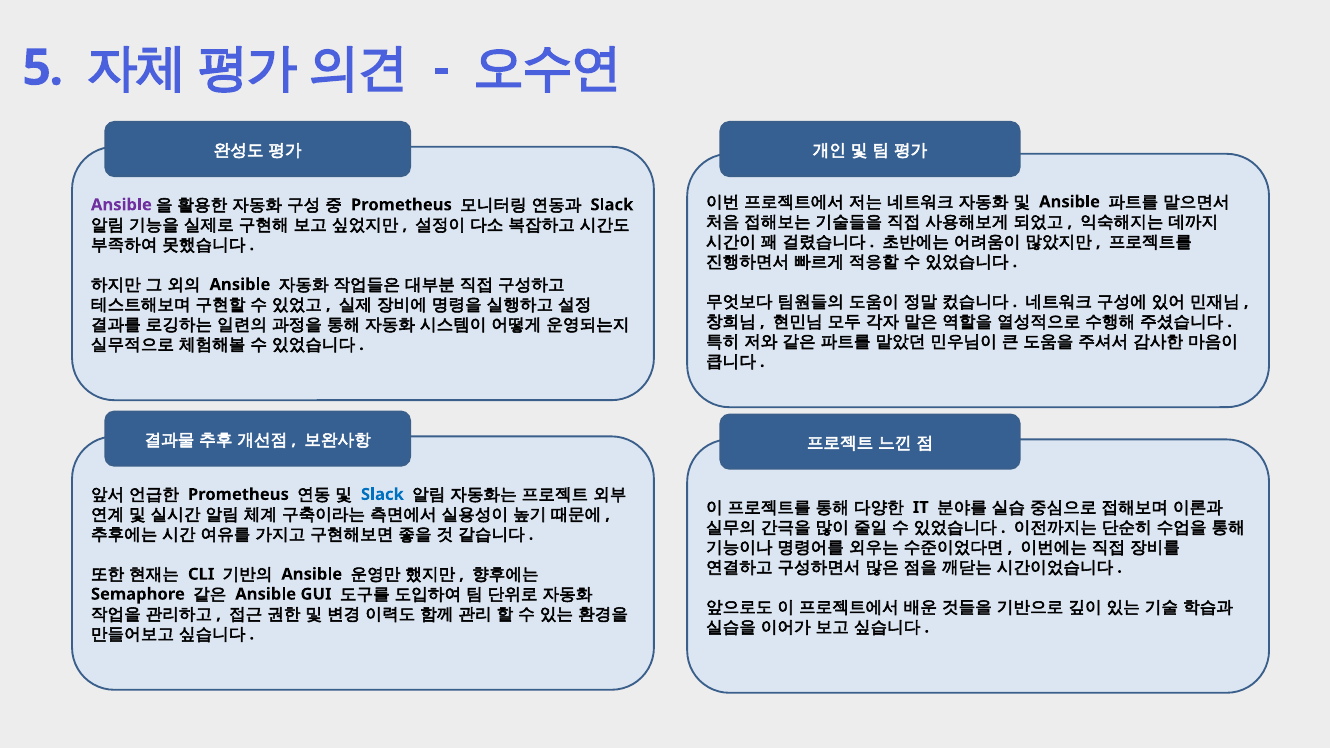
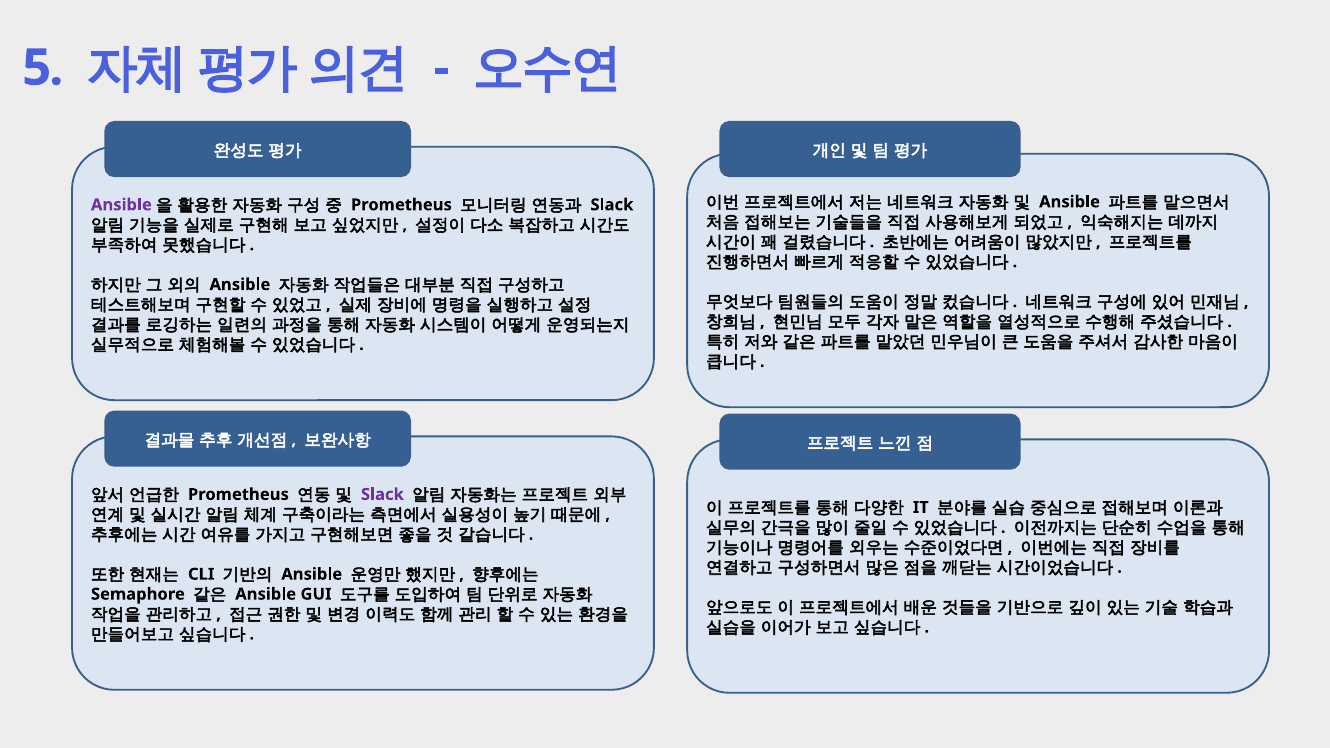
Slack colour: blue -> purple (382, 494)
